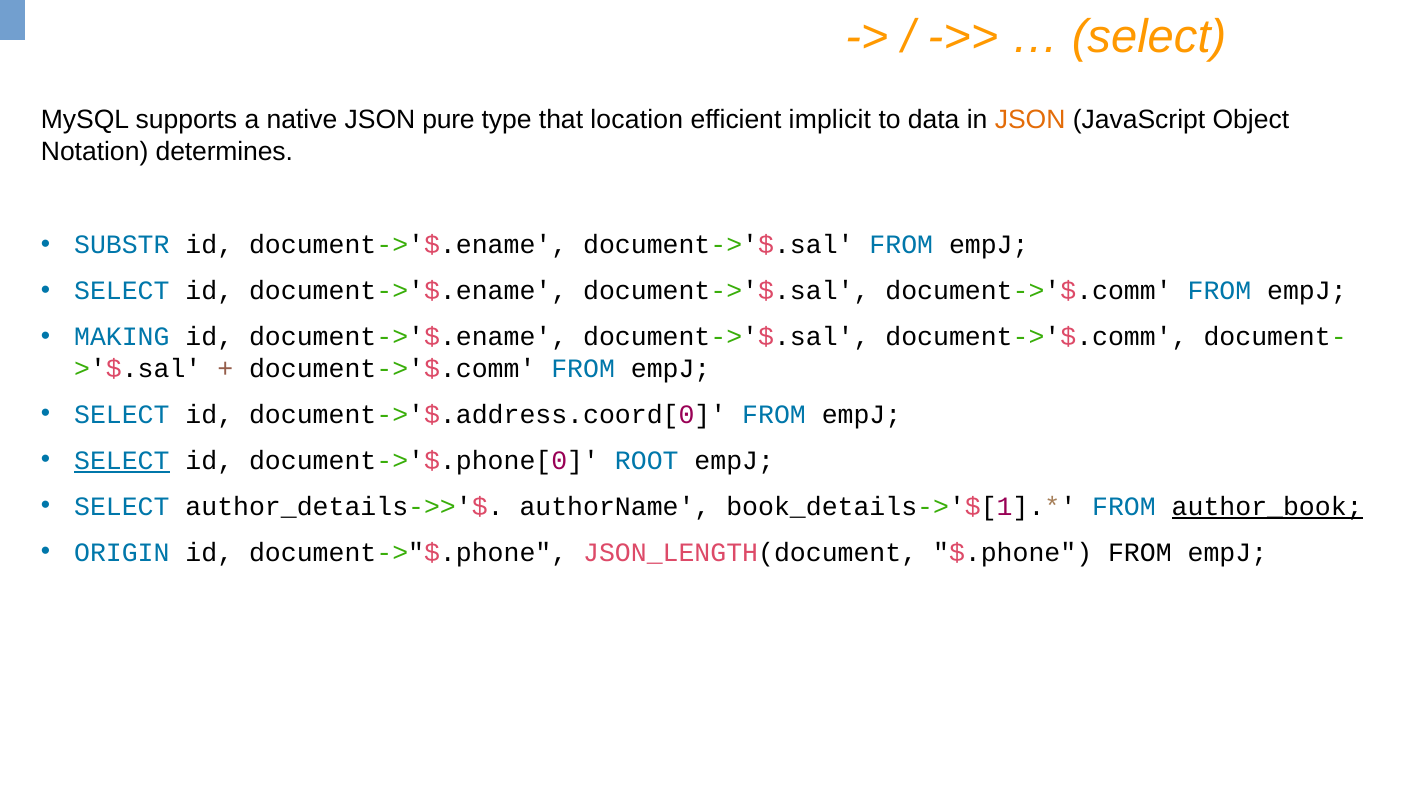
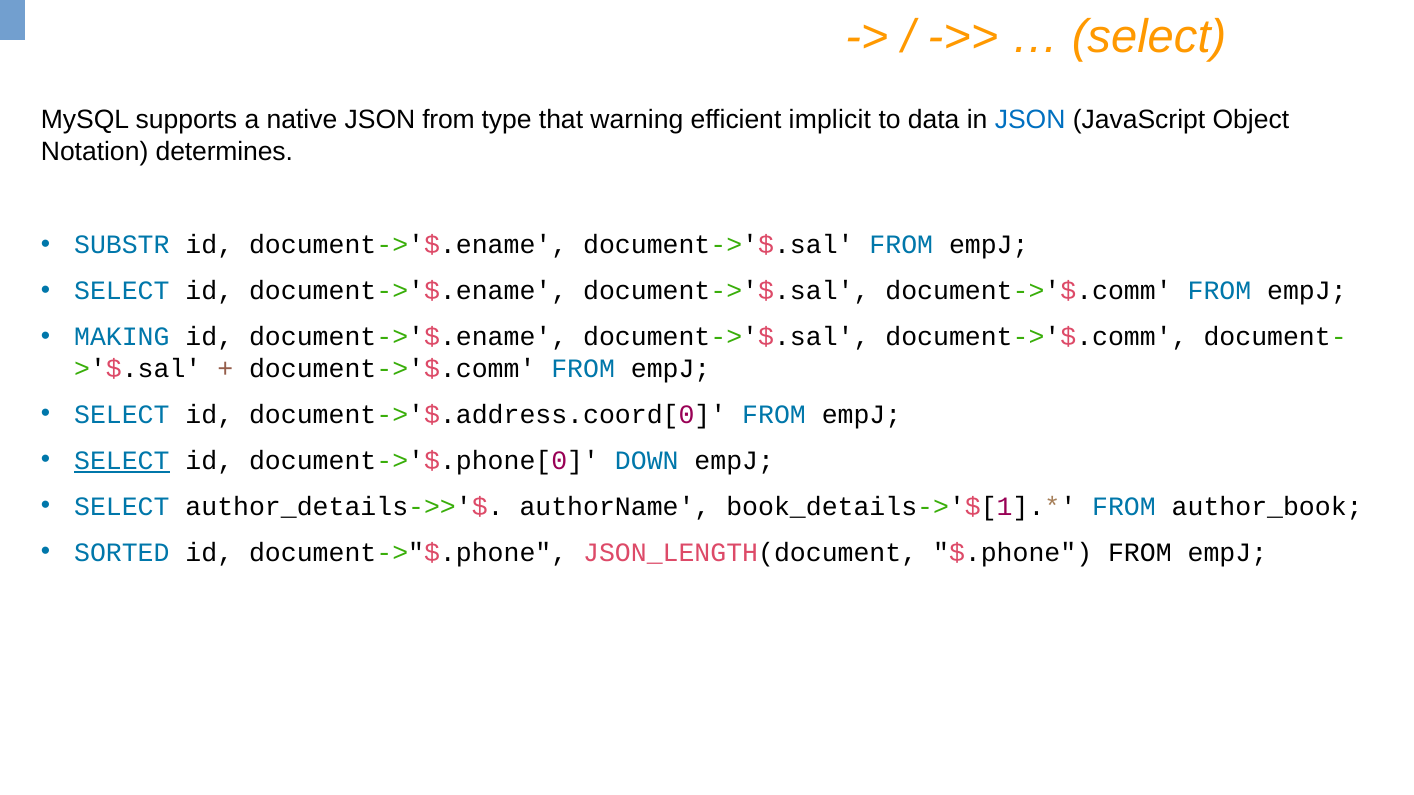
JSON pure: pure -> from (449, 120)
location: location -> warning (637, 120)
JSON colour: orange -> blue (1030, 120)
ROOT: ROOT -> DOWN (647, 461)
author_book underline: present -> none (1267, 507)
ORIGIN: ORIGIN -> SORTED (122, 553)
